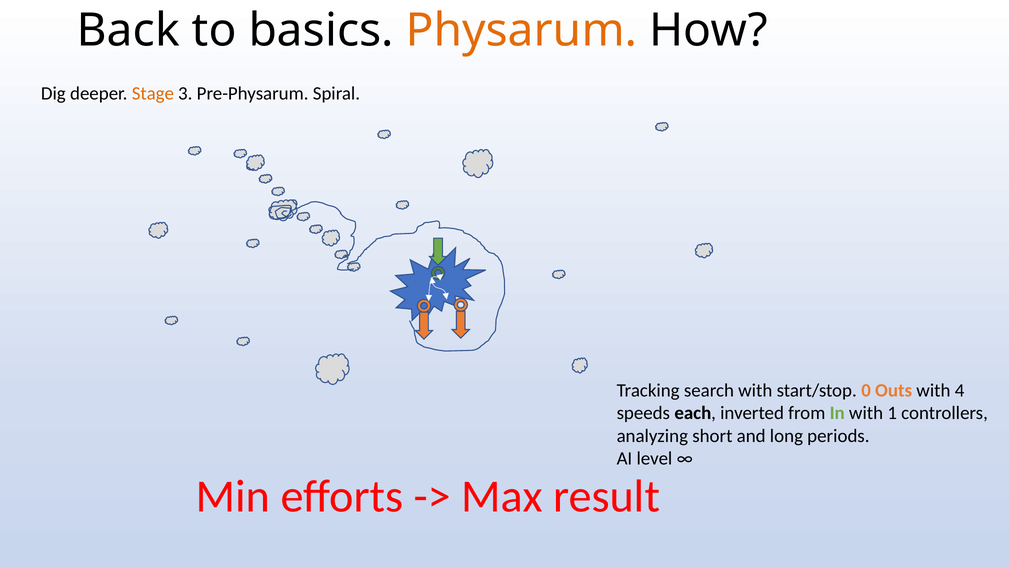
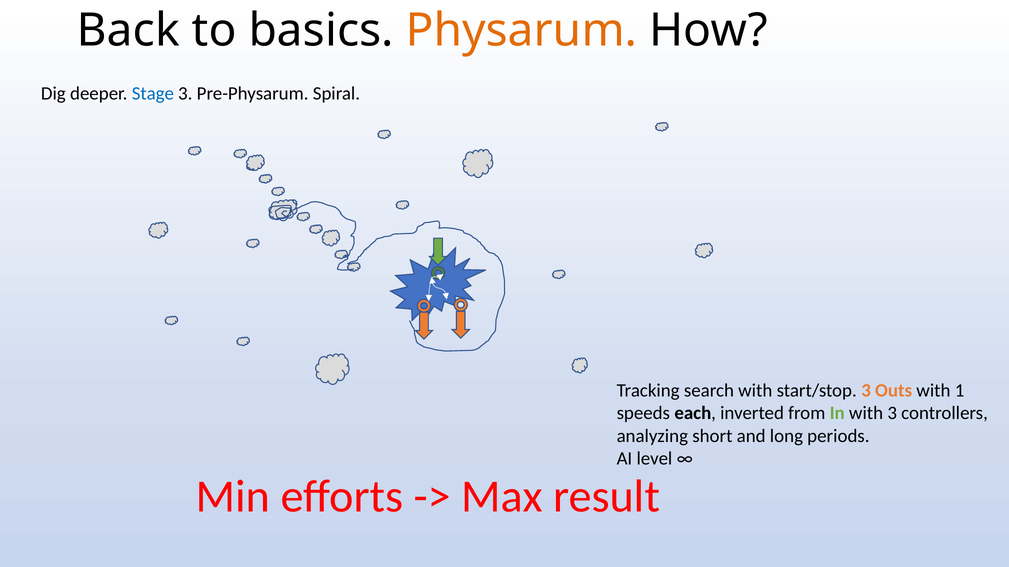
Stage colour: orange -> blue (153, 93)
start/stop 0: 0 -> 3 (866, 391)
4: 4 -> 1 (960, 391)
with 1: 1 -> 3 (892, 414)
